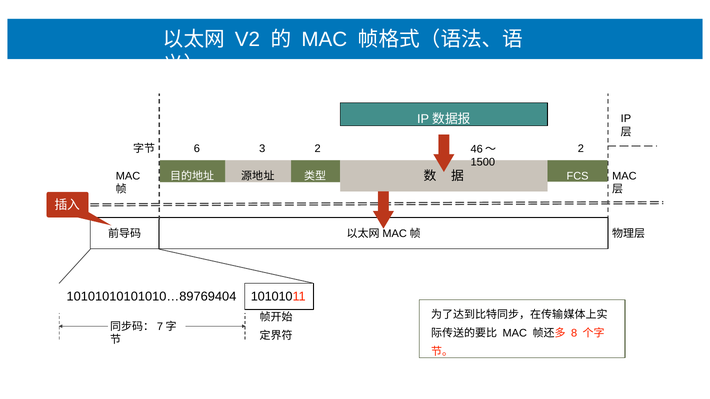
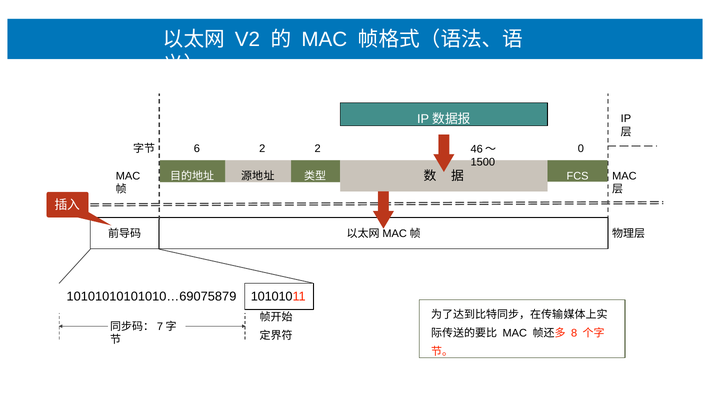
6 3: 3 -> 2 (262, 149)
2 2: 2 -> 0 (581, 149)
10101010101010…89769404: 10101010101010…89769404 -> 10101010101010…69075879 (151, 297)
